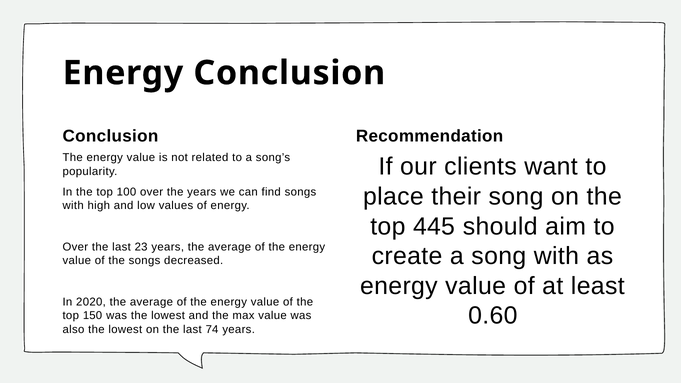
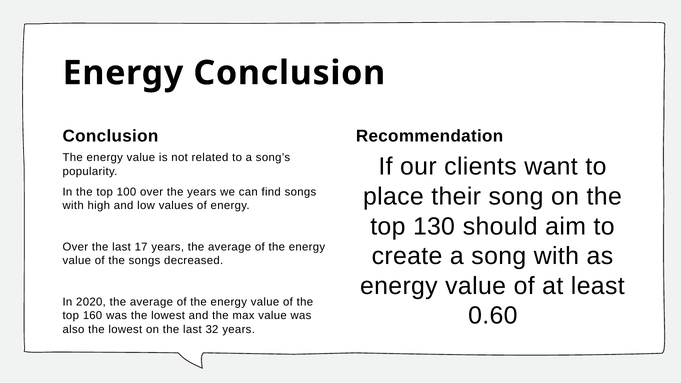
445: 445 -> 130 (434, 226)
23: 23 -> 17 (141, 247)
150: 150 -> 160 (93, 316)
74: 74 -> 32 (212, 329)
